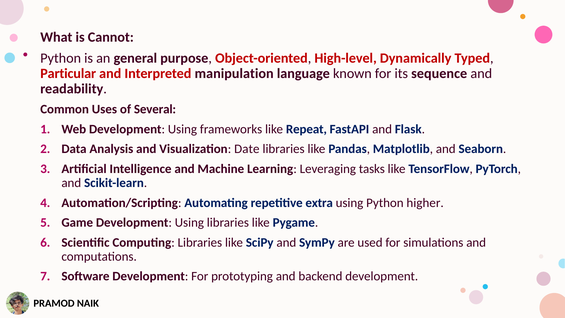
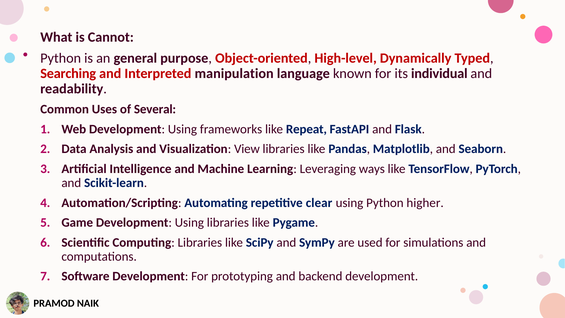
Particular: Particular -> Searching (68, 73)
sequence: sequence -> individual (439, 73)
Date: Date -> View (247, 149)
tasks: tasks -> ways (372, 169)
extra: extra -> clear (319, 203)
